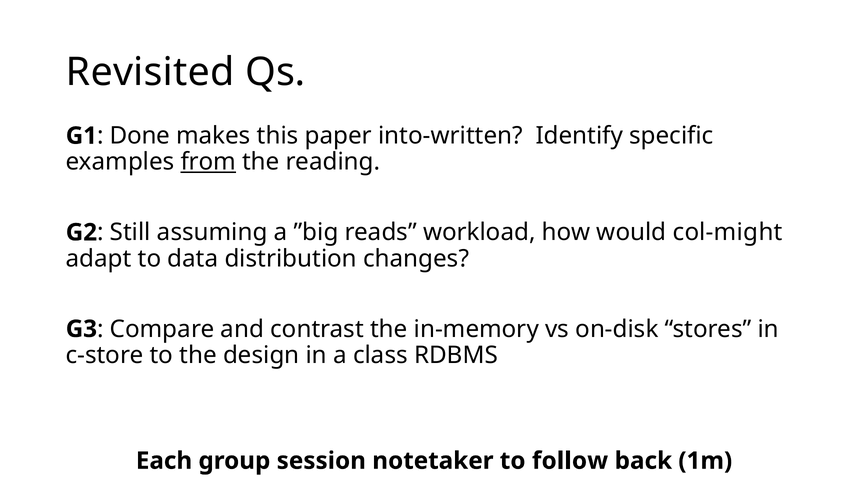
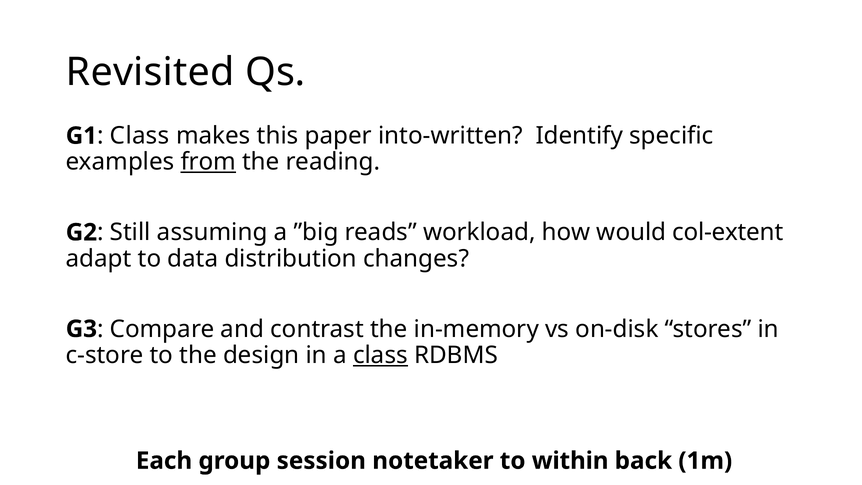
Done: Done -> Class (140, 136)
col-might: col-might -> col-extent (728, 232)
class underline: none -> present (380, 355)
follow: follow -> within (570, 461)
